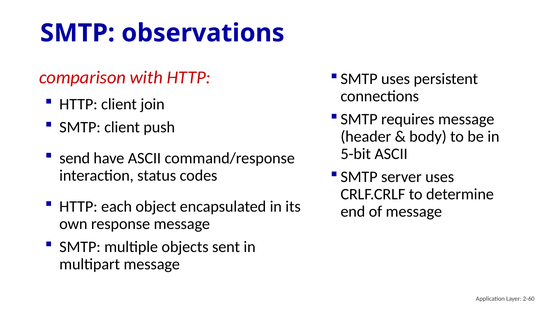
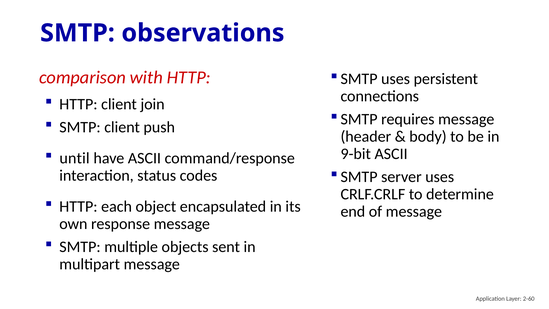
5-bit: 5-bit -> 9-bit (356, 154)
send: send -> until (75, 158)
